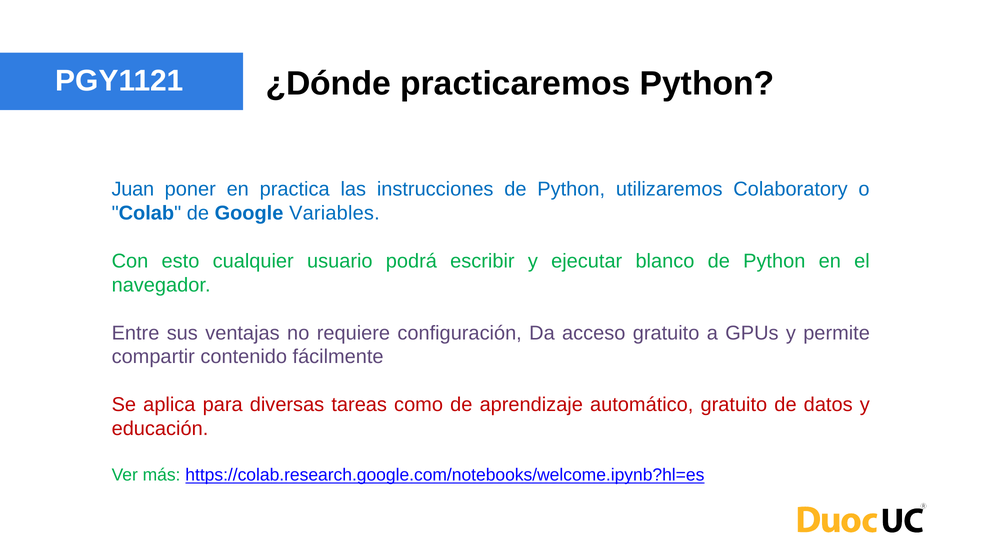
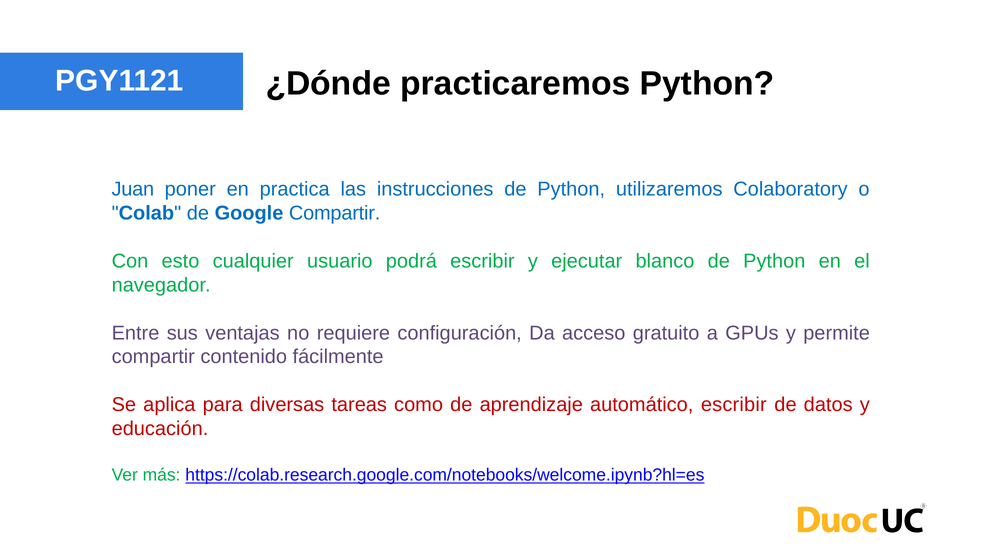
Google Variables: Variables -> Compartir (335, 213)
automático gratuito: gratuito -> escribir (734, 405)
